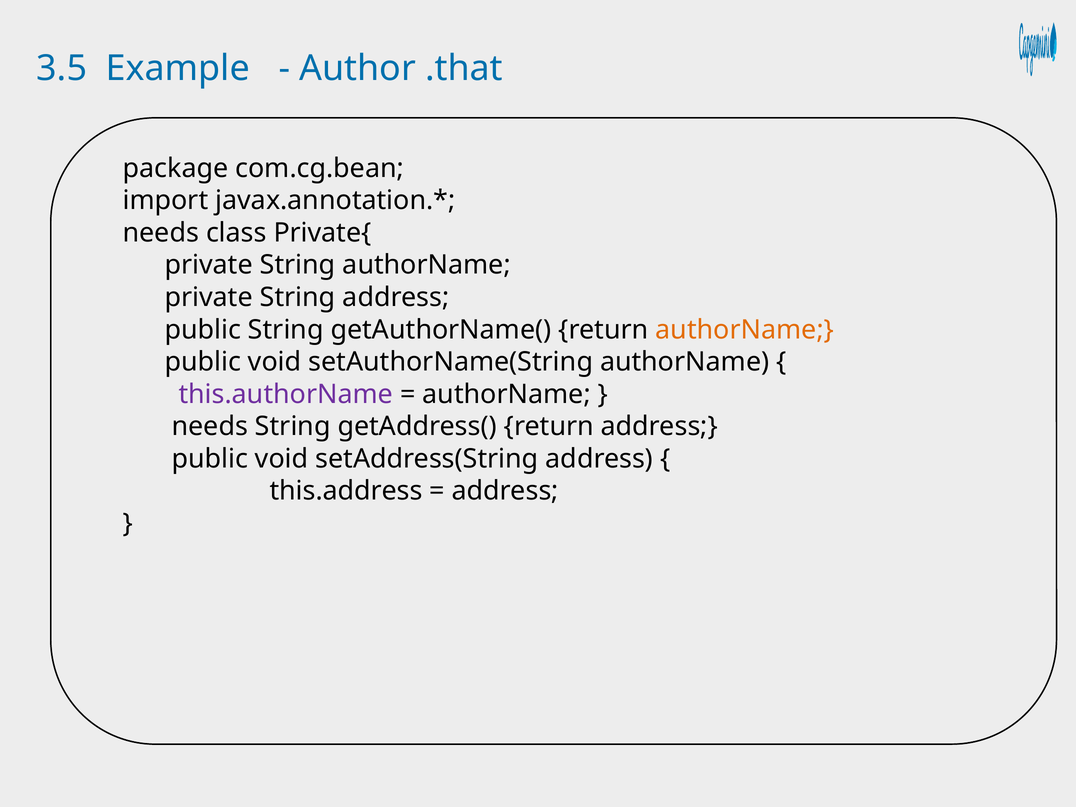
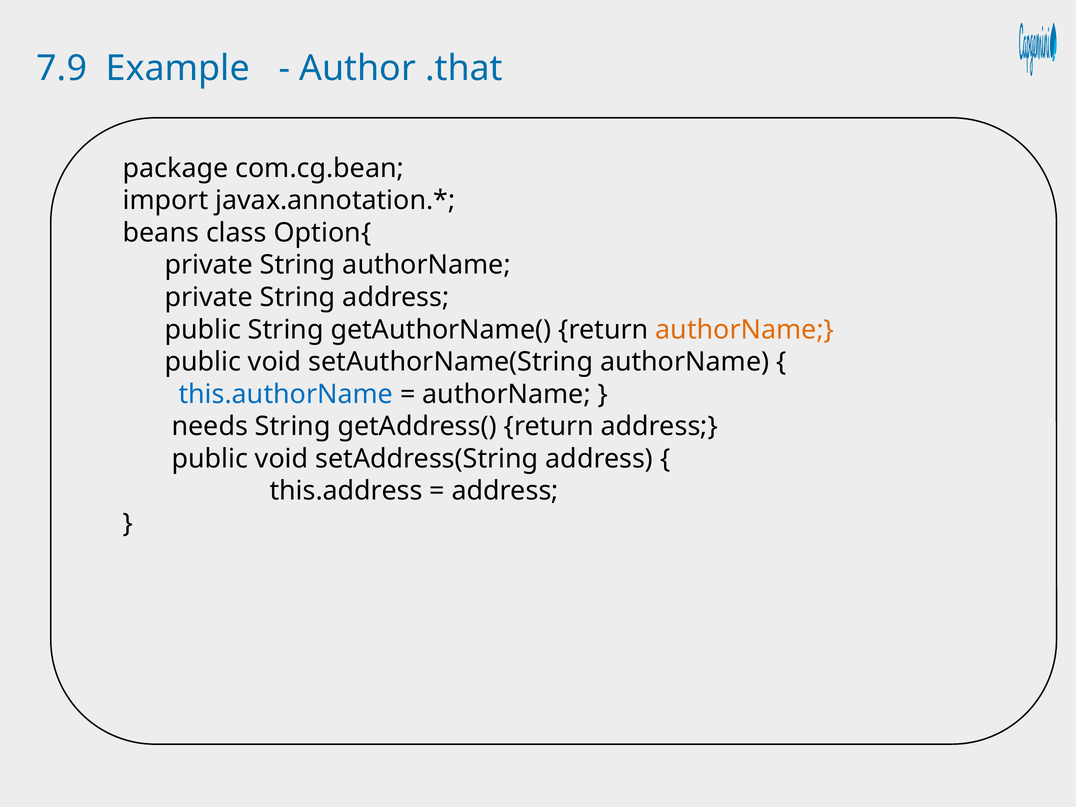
3.5: 3.5 -> 7.9 (62, 68)
needs: needs -> beans (161, 233)
Private{: Private{ -> Option{ (323, 233)
this.authorName colour: purple -> blue (286, 394)
